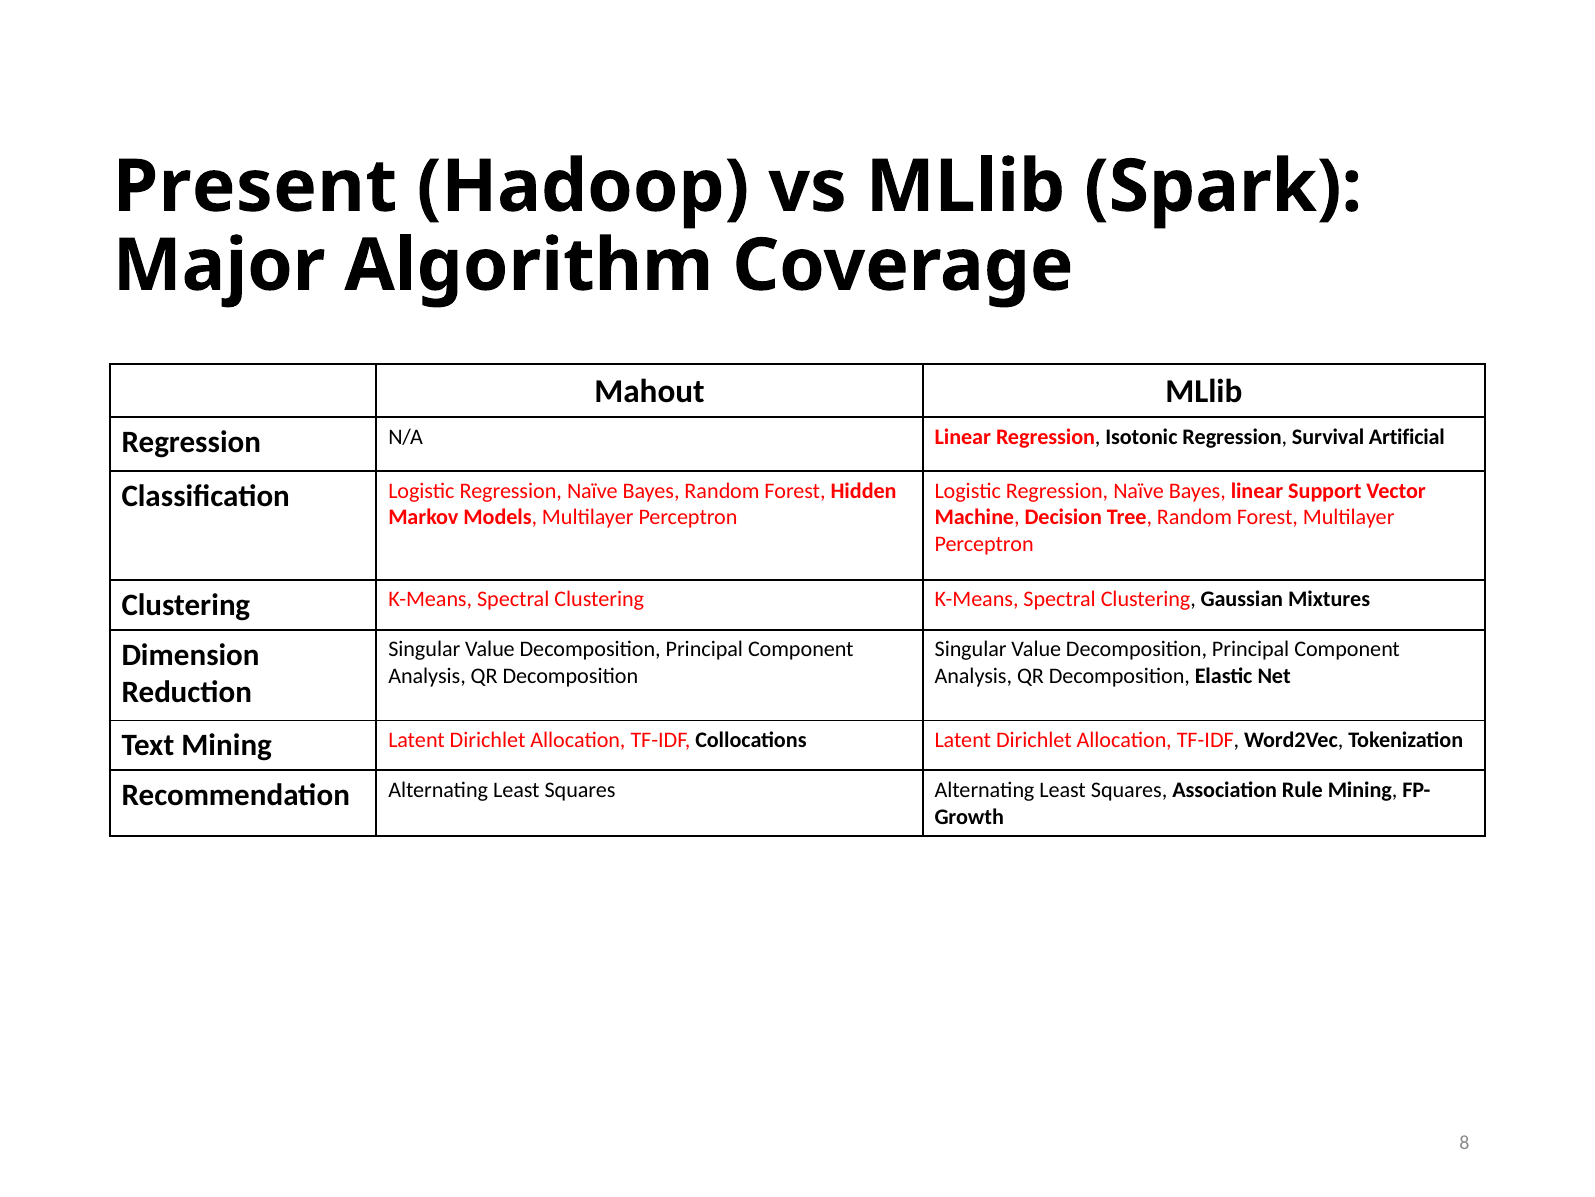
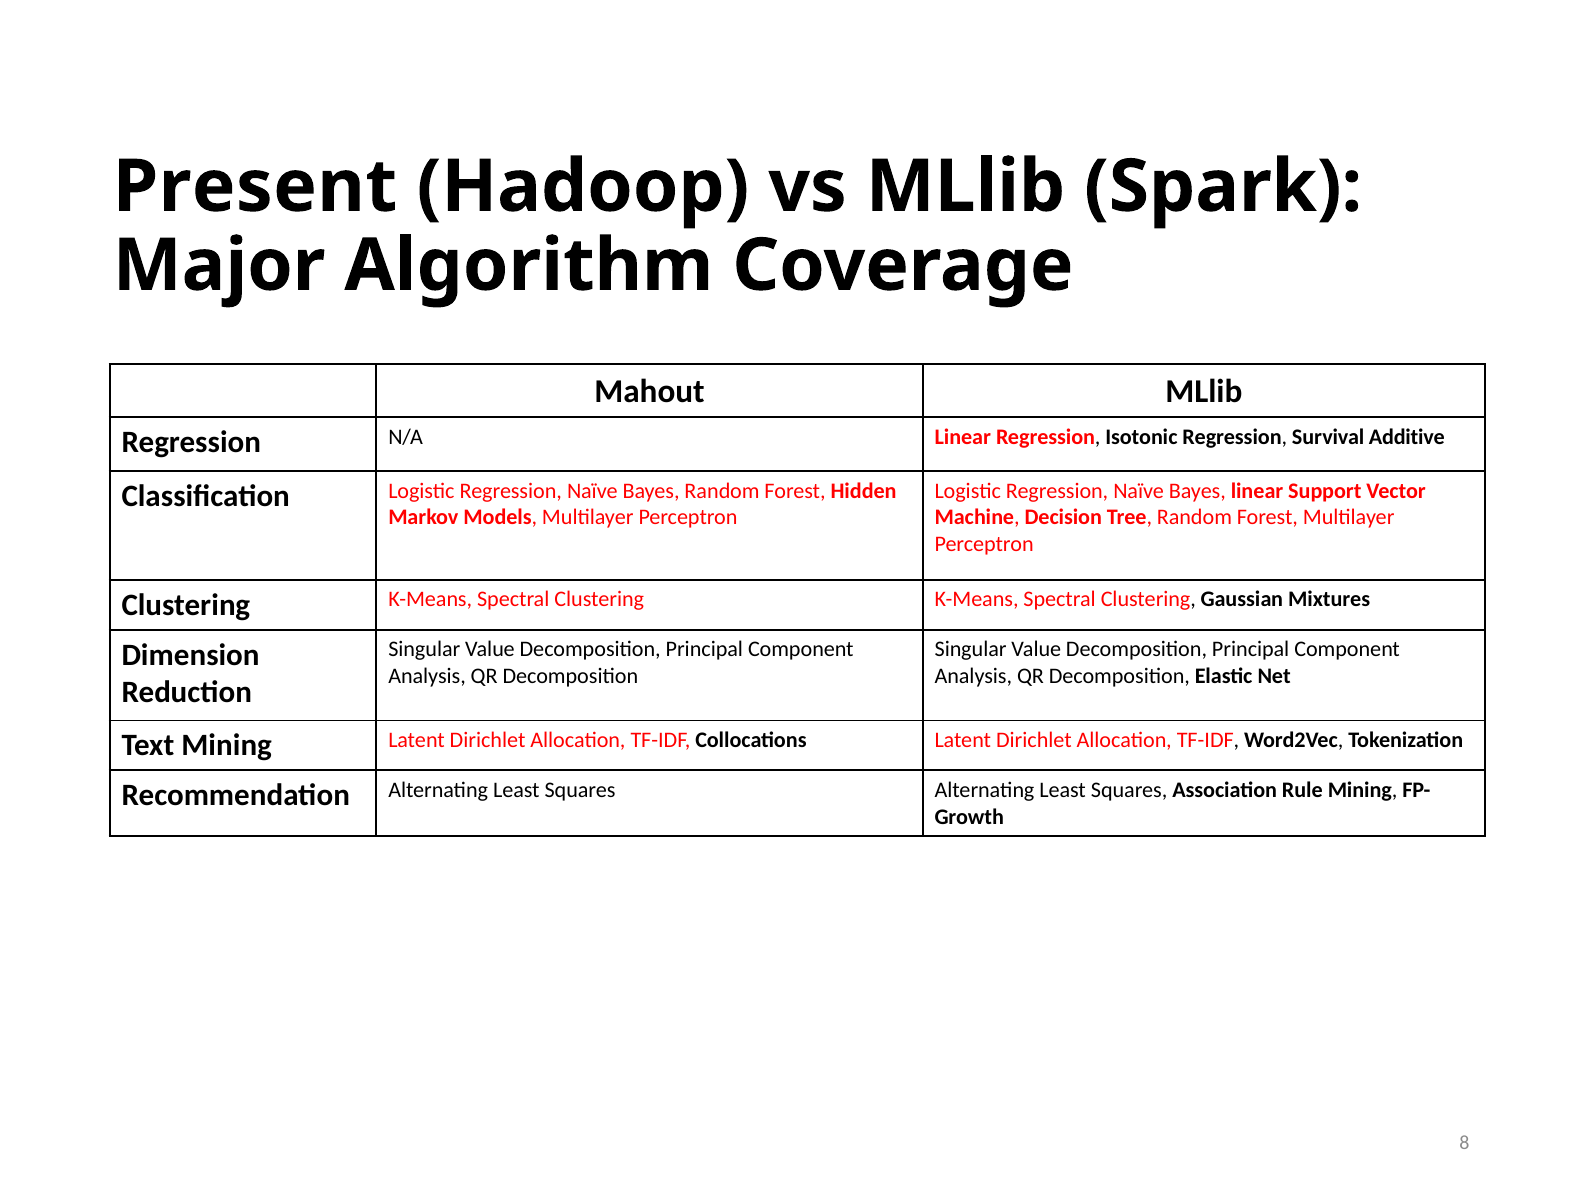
Artificial: Artificial -> Additive (1407, 436)
